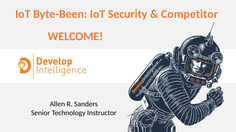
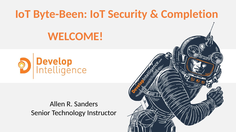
Competitor: Competitor -> Completion (190, 14)
